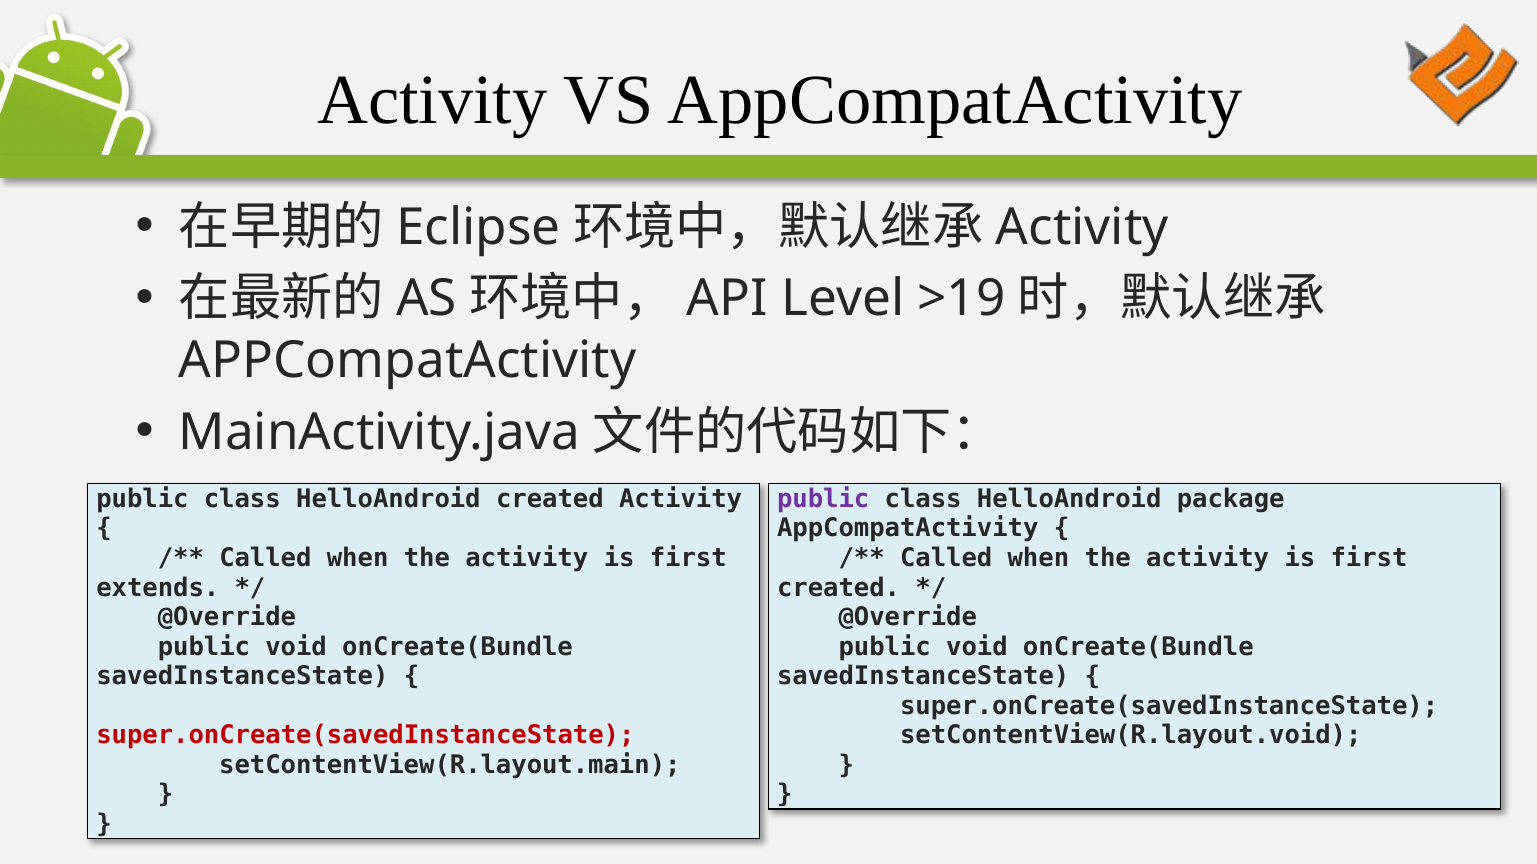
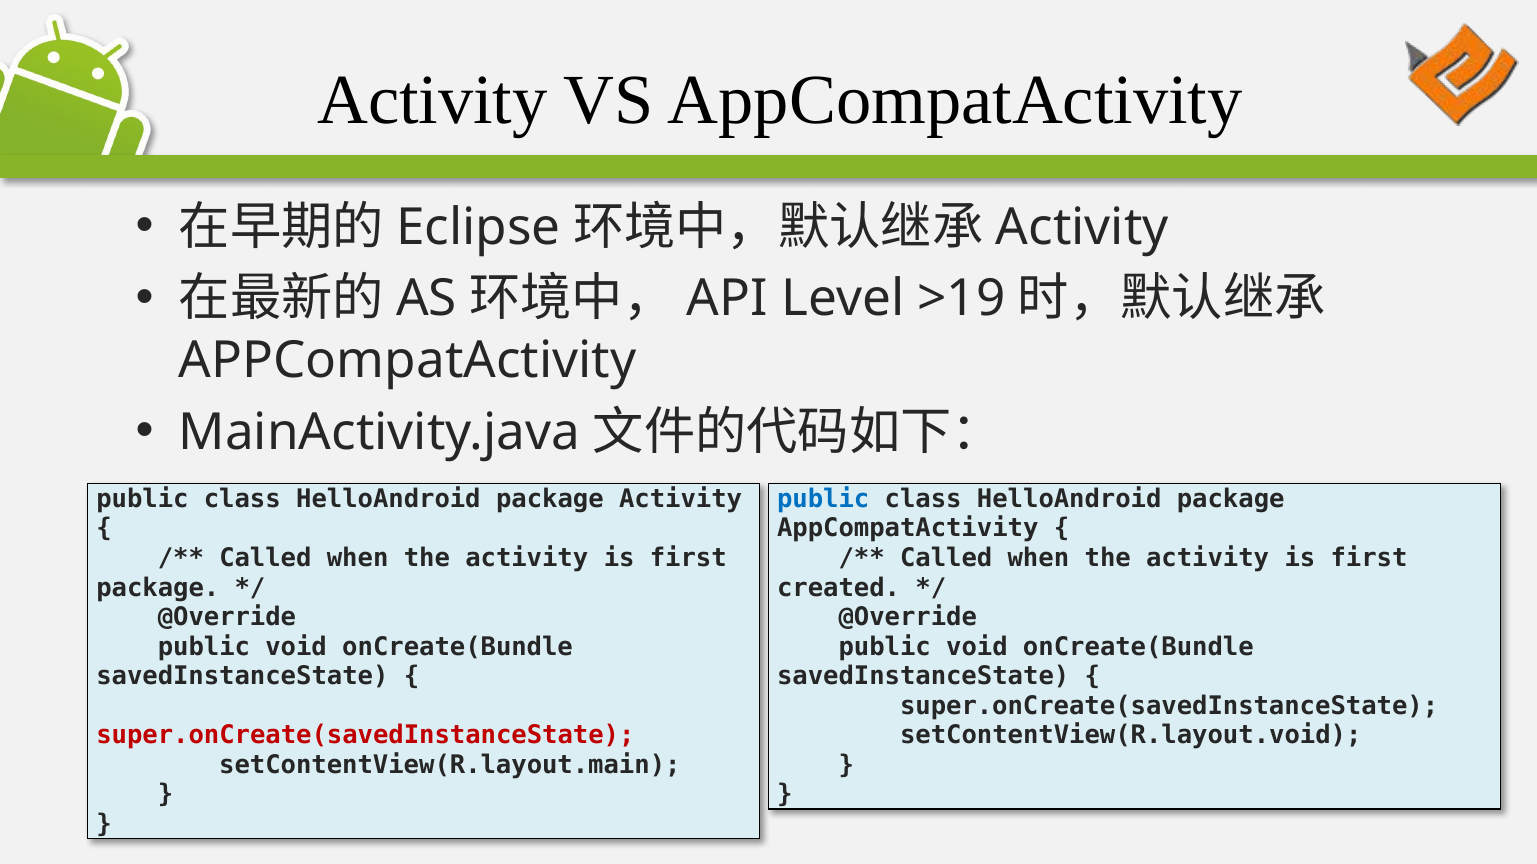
created: created -> package (550, 499)
public colour: purple -> blue (823, 499)
extends: extends -> package (158, 588)
